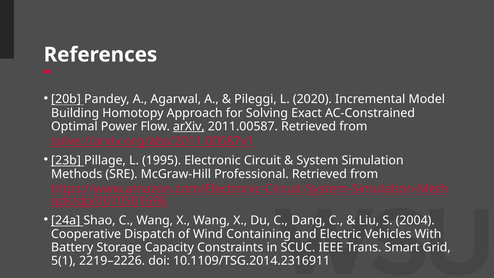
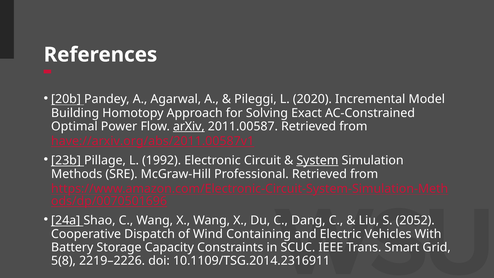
solve://arxiv.org/abs/2011.00587v1: solve://arxiv.org/abs/2011.00587v1 -> have://arxiv.org/abs/2011.00587v1 (153, 141)
1995: 1995 -> 1992 (162, 160)
System underline: none -> present (317, 160)
2004: 2004 -> 2052 (415, 220)
5(1: 5(1 -> 5(8 (63, 261)
